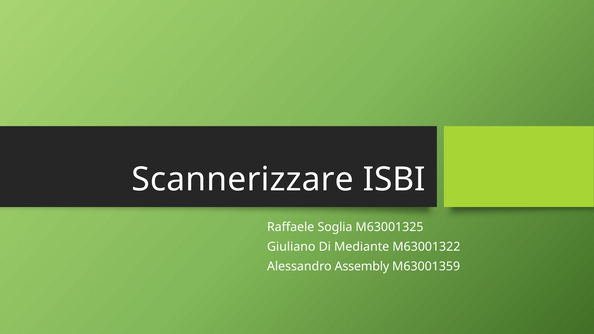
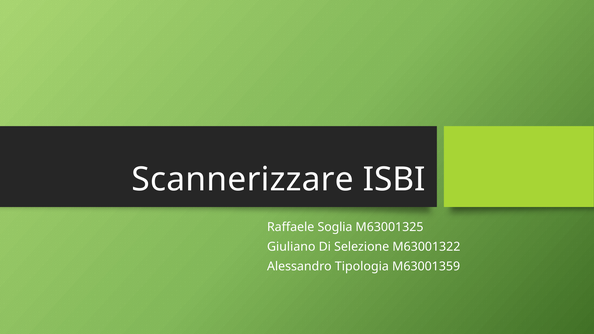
Mediante: Mediante -> Selezione (362, 247)
Assembly: Assembly -> Tipologia (362, 266)
